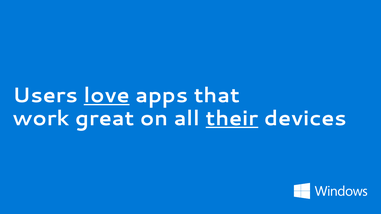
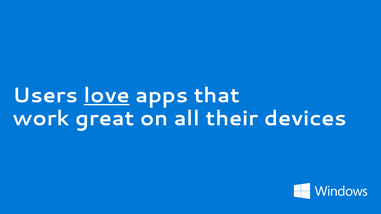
their underline: present -> none (232, 118)
